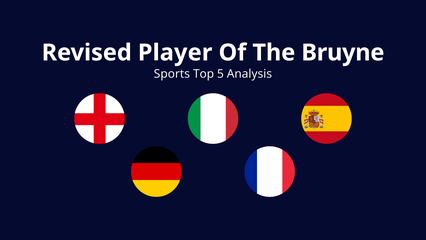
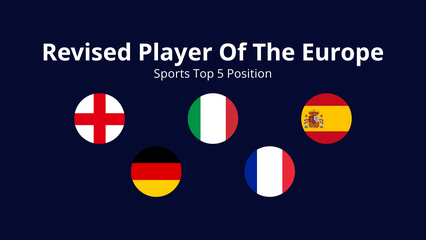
Bruyne: Bruyne -> Europe (343, 53)
Analysis: Analysis -> Position (249, 74)
